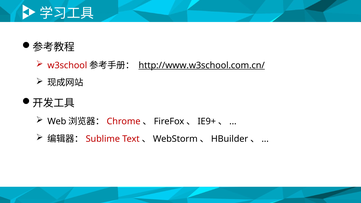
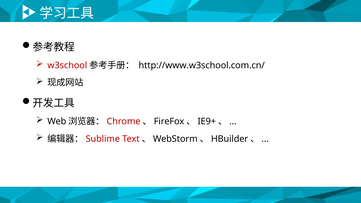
http://www.w3school.com.cn/ underline: present -> none (202, 65)
